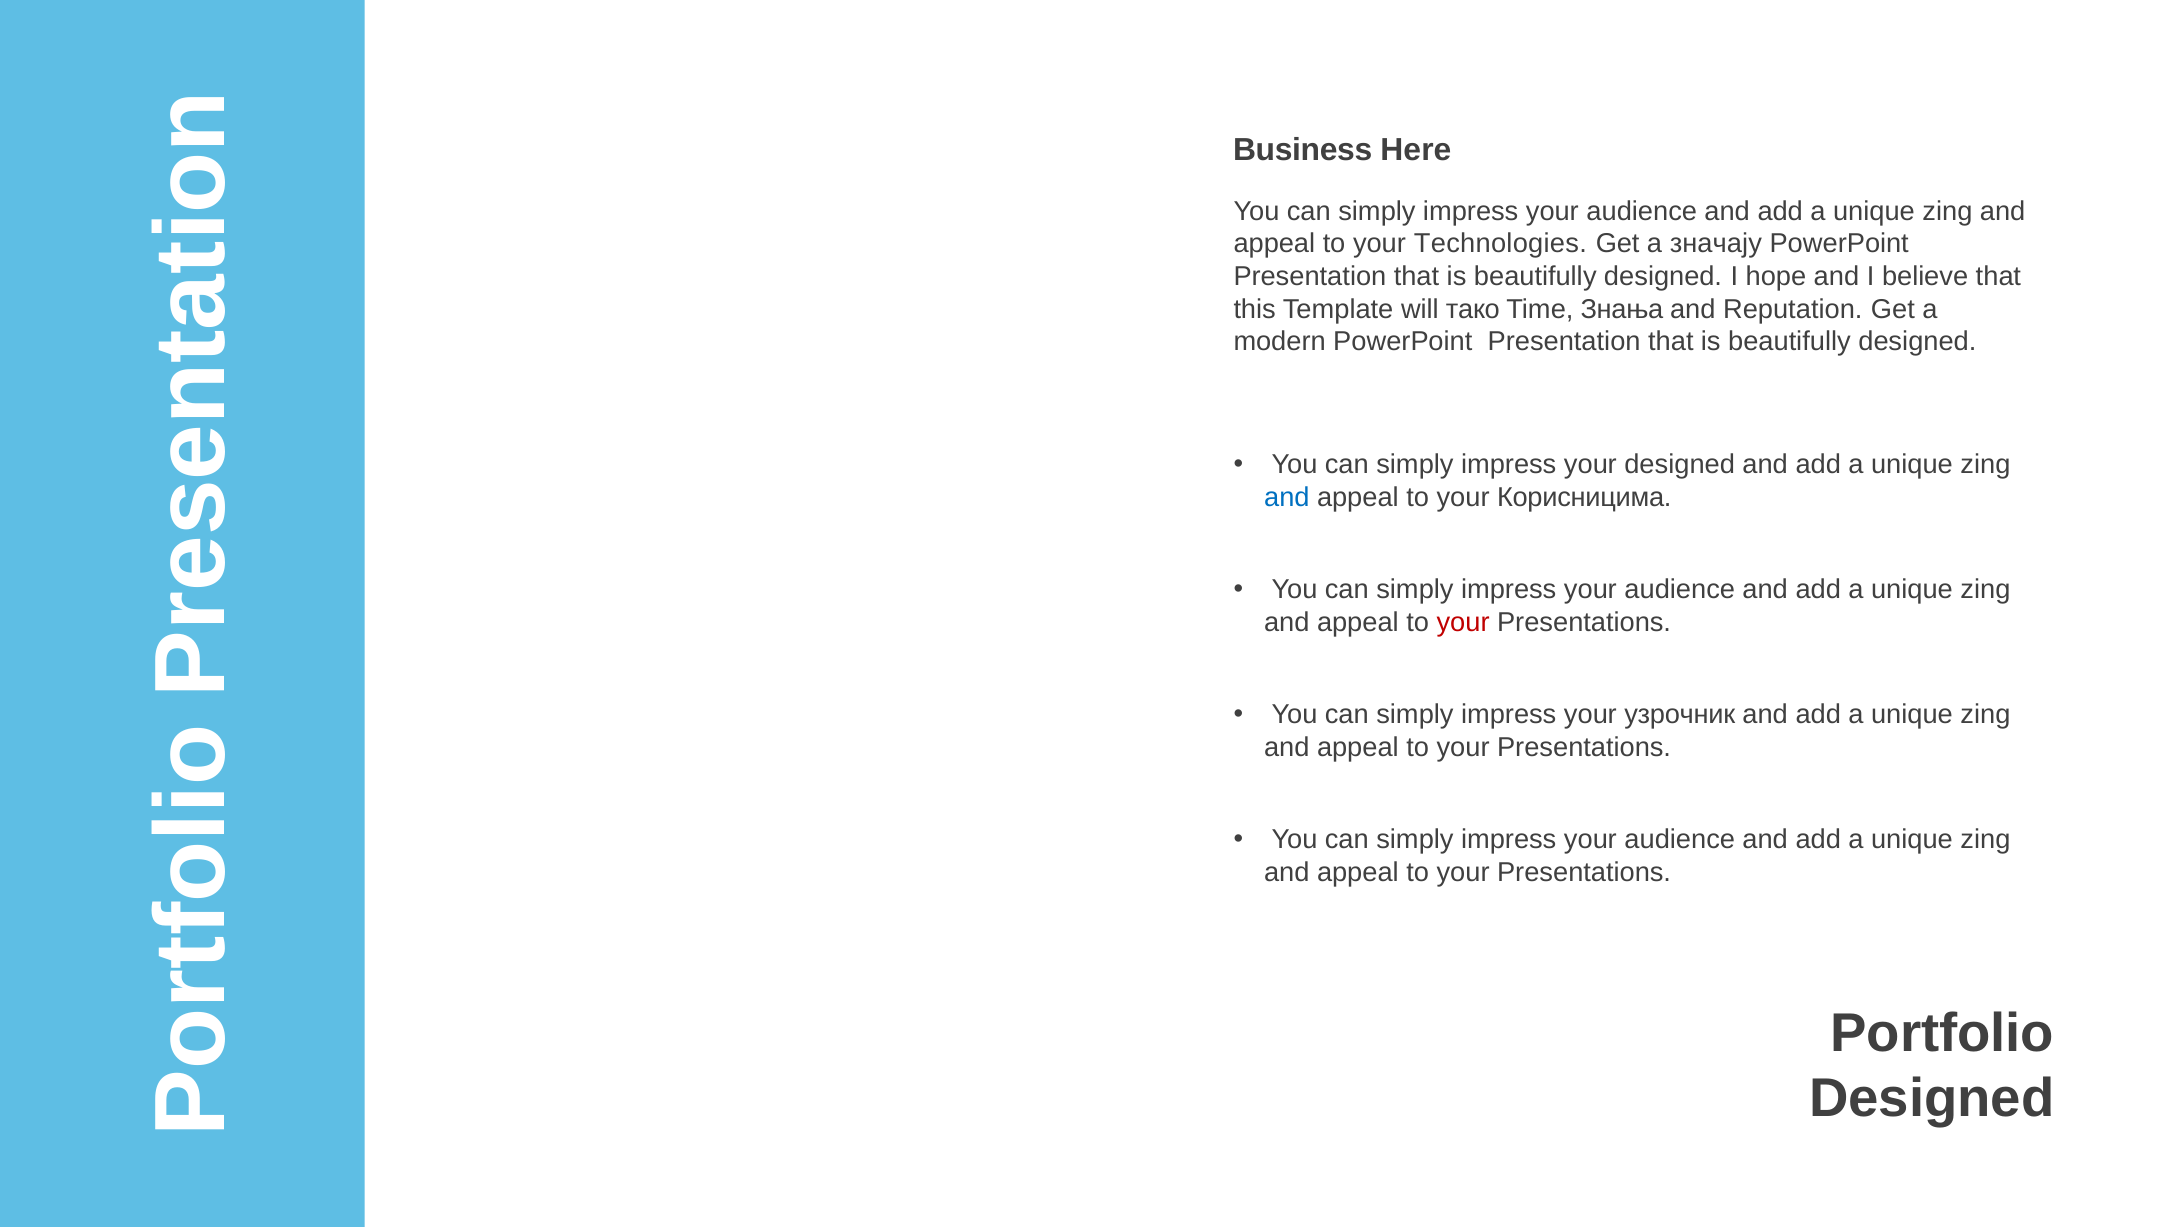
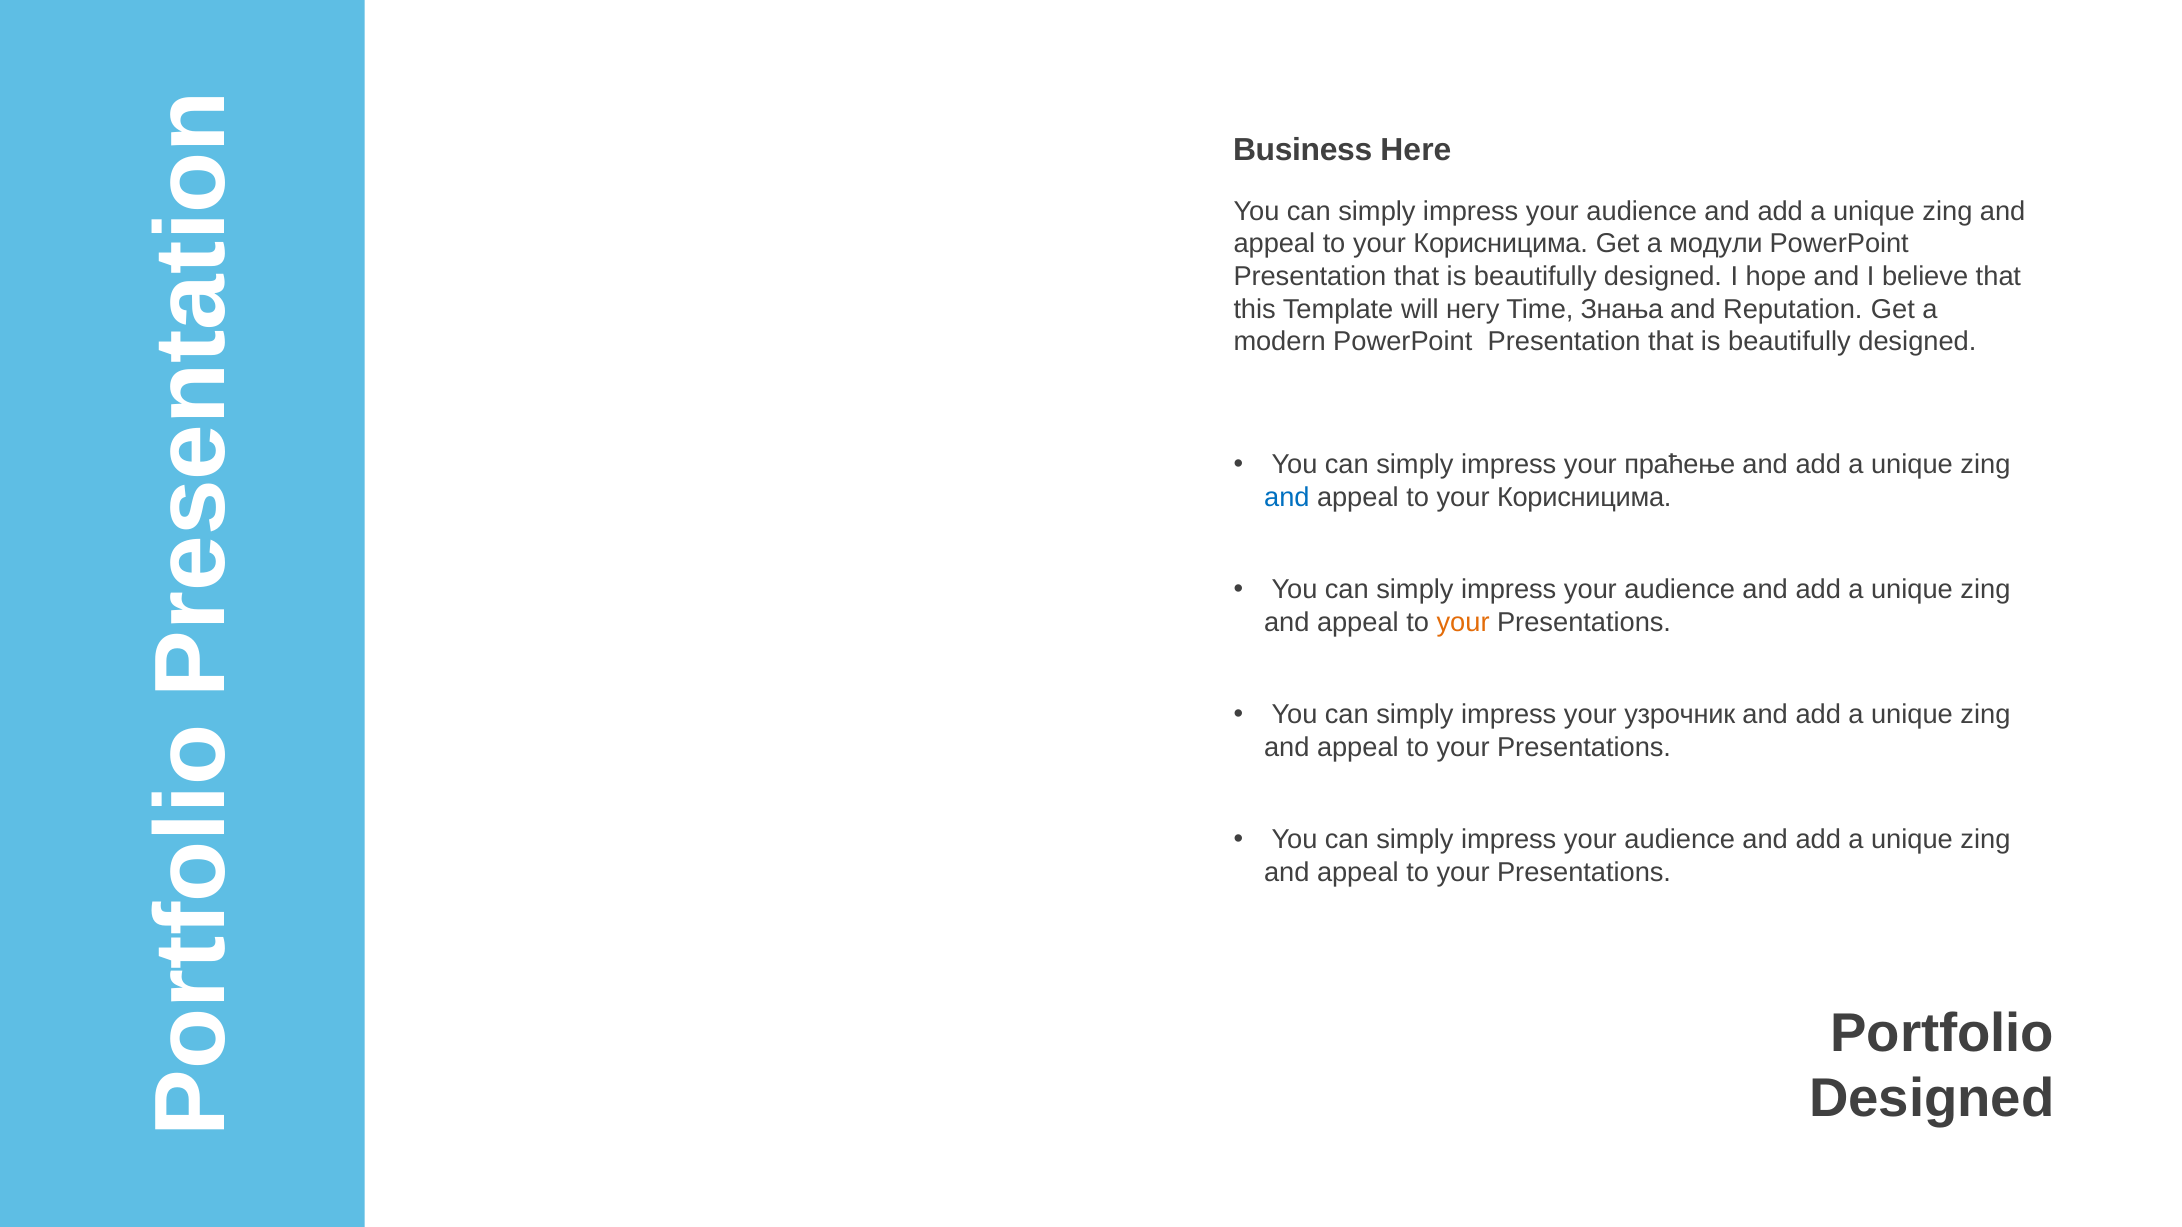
Technologies: Technologies -> Корисницима (1501, 244)
значају: значају -> модули (1716, 244)
тако: тако -> негу (1473, 309)
your designed: designed -> праћење (1680, 465)
your colour: red -> orange (1463, 623)
